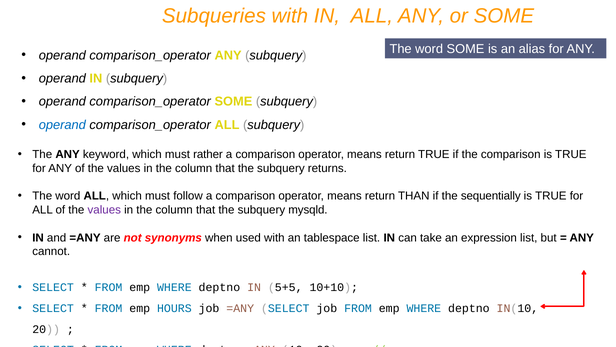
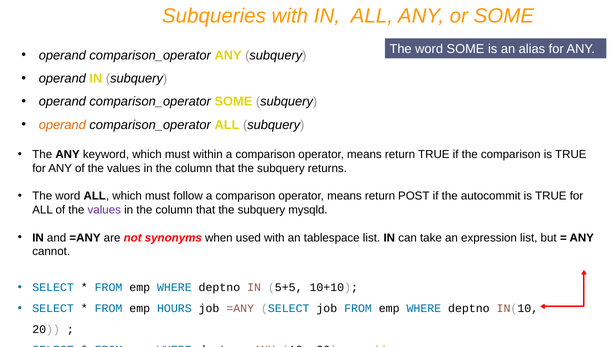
operand colour: blue -> orange (62, 125)
rather: rather -> within (208, 154)
THAN: THAN -> POST (414, 196)
sequentially: sequentially -> autocommit (491, 196)
